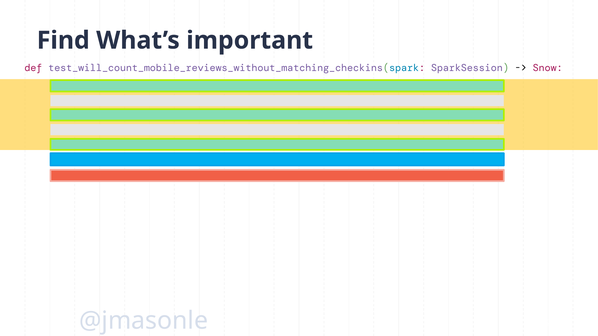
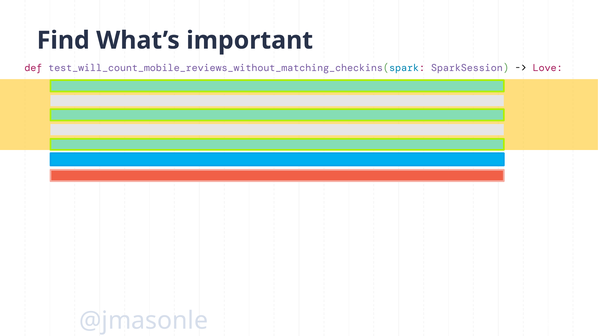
Snow: Snow -> Love (548, 68)
